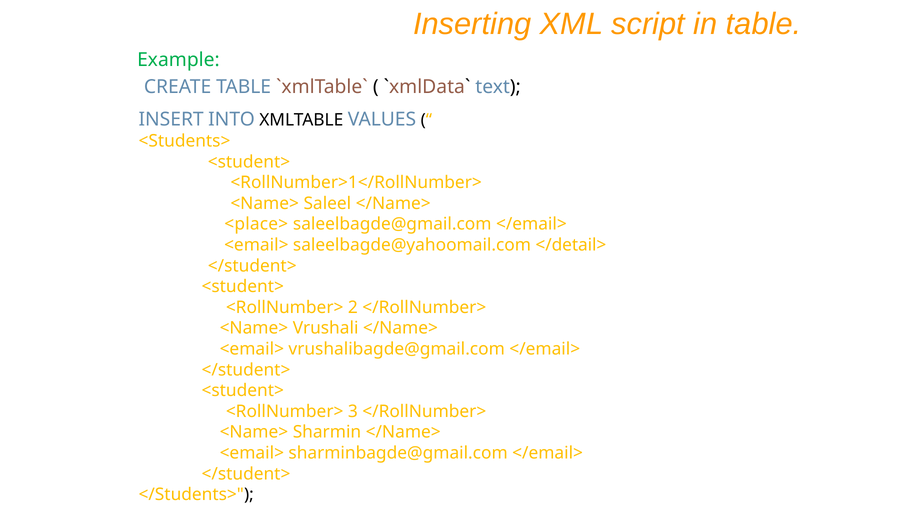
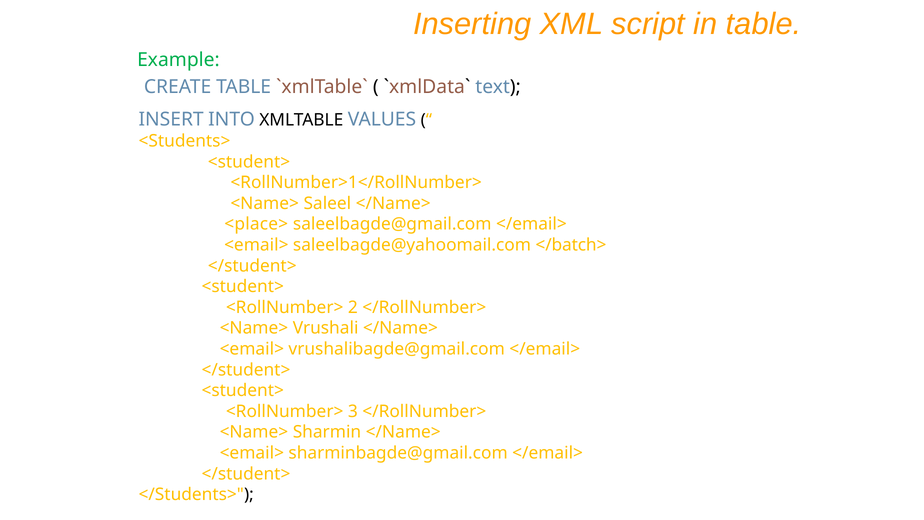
</detail>: </detail> -> </batch> (571, 245)
